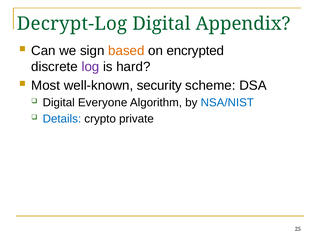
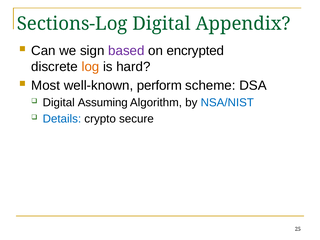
Decrypt-Log: Decrypt-Log -> Sections-Log (72, 24)
based colour: orange -> purple (126, 51)
log colour: purple -> orange (90, 67)
security: security -> perform (159, 85)
Everyone: Everyone -> Assuming (103, 103)
private: private -> secure (136, 119)
